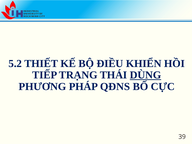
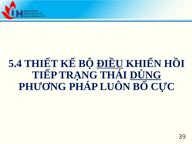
5.2: 5.2 -> 5.4 (15, 64)
ĐIỀU underline: none -> present (110, 64)
QĐNS: QĐNS -> LUÔN (115, 87)
